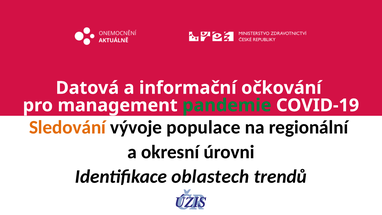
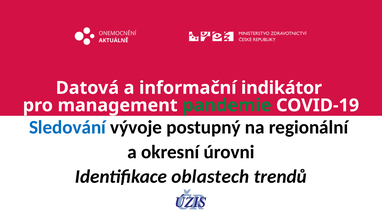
očkování: očkování -> indikátor (281, 88)
Sledování colour: orange -> blue (67, 127)
populace: populace -> postupný (203, 127)
